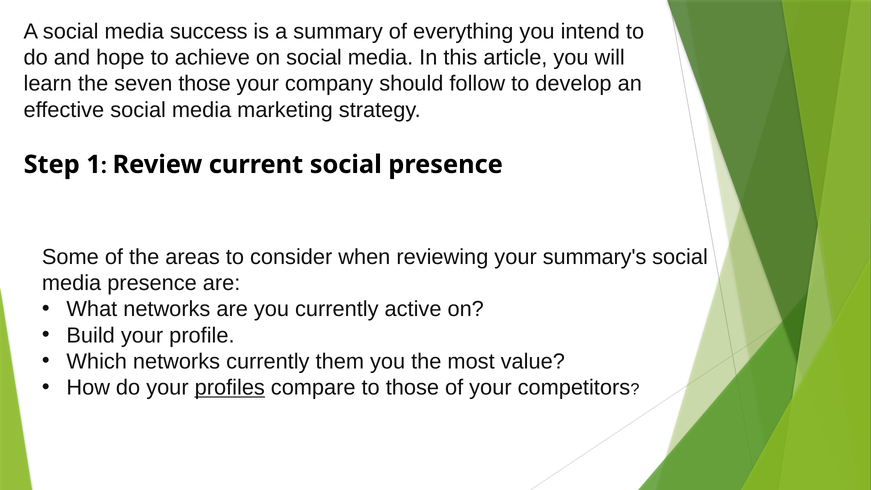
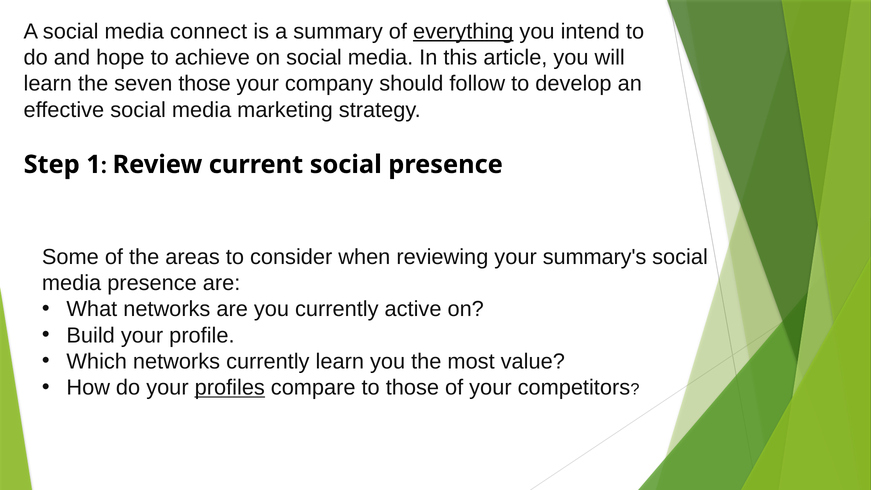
success: success -> connect (209, 31)
everything underline: none -> present (463, 31)
currently them: them -> learn (340, 361)
